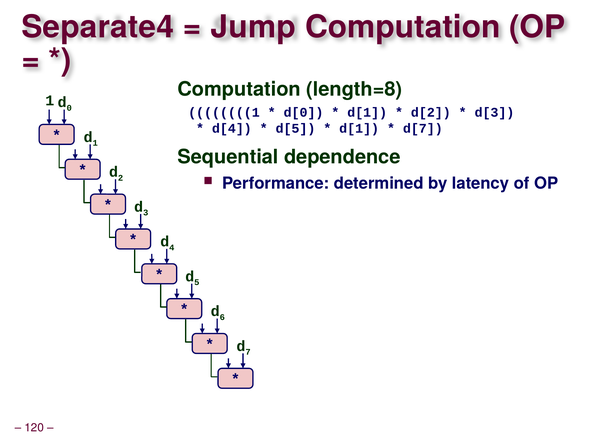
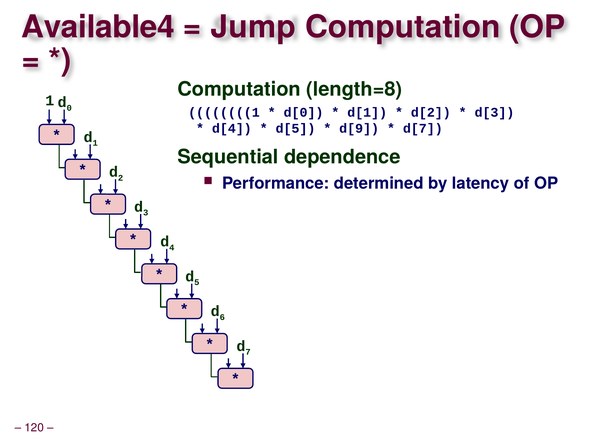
Separate4: Separate4 -> Available4 (98, 27)
d[1: d[1 -> d[9 (359, 129)
